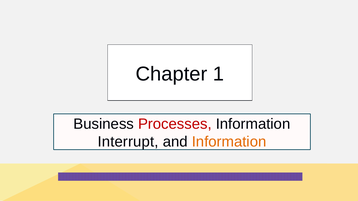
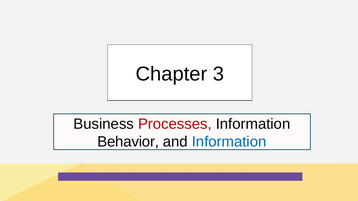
1: 1 -> 3 (218, 74)
Interrupt: Interrupt -> Behavior (128, 142)
Information colour: orange -> blue (229, 142)
